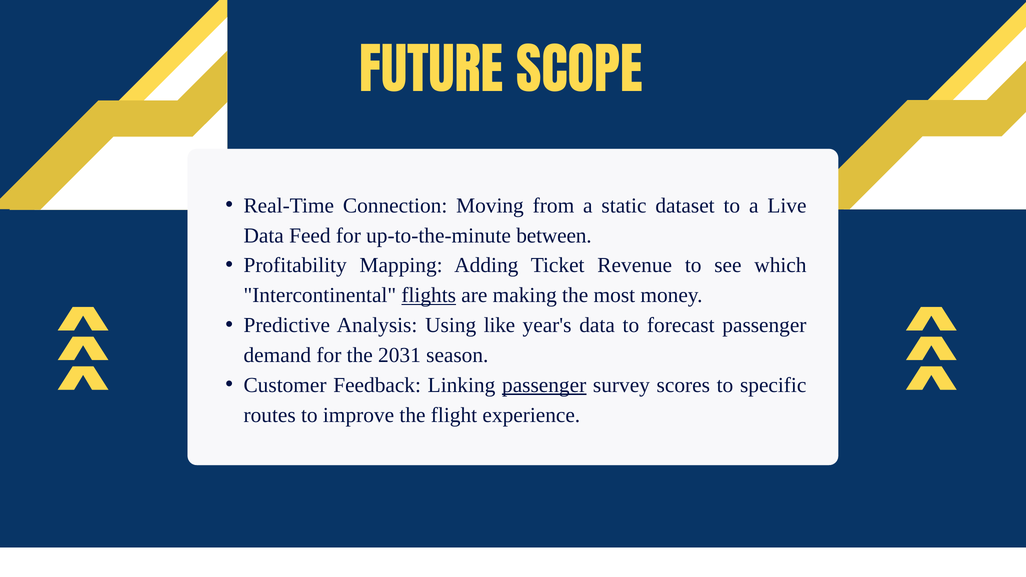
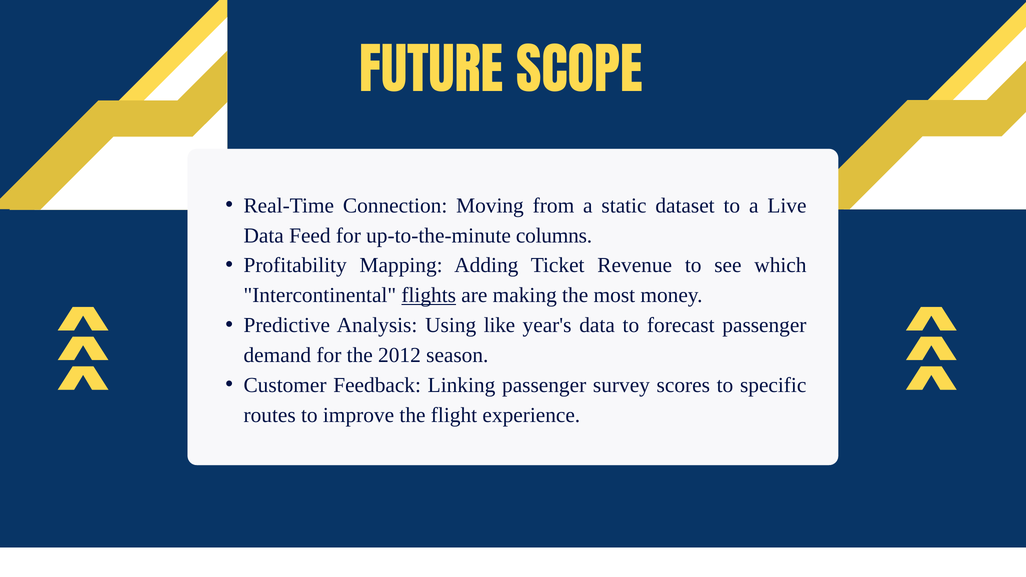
between: between -> columns (554, 236)
2031: 2031 -> 2012 (399, 355)
passenger underline: present -> none (544, 385)
